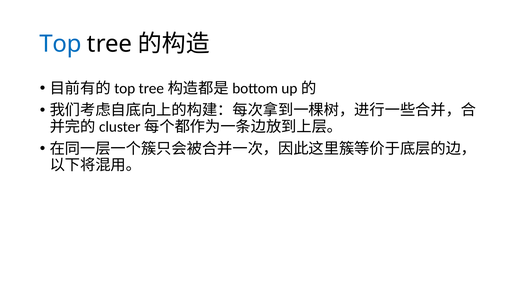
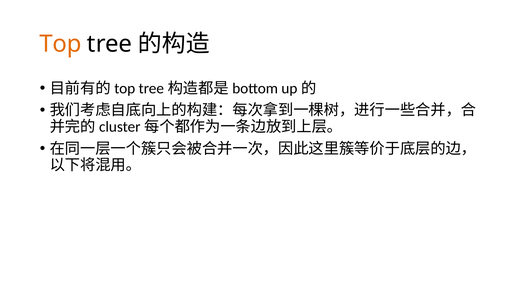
Top colour: blue -> orange (60, 44)
